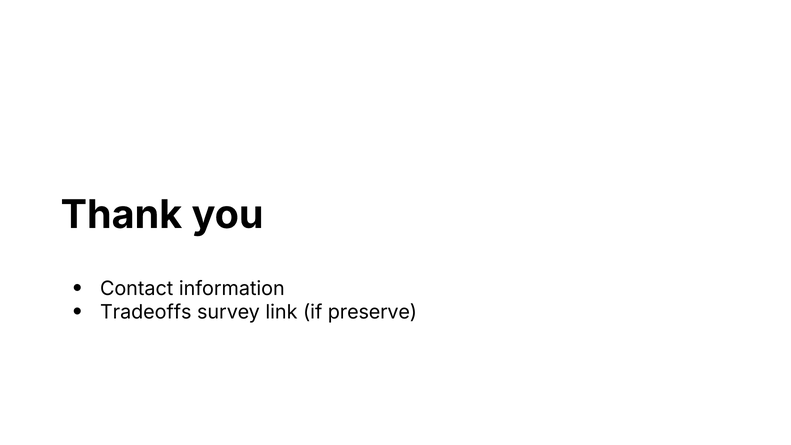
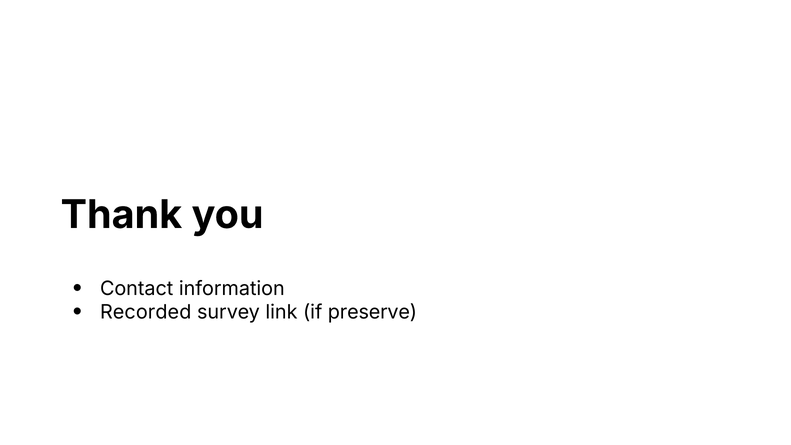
Tradeoffs: Tradeoffs -> Recorded (146, 312)
